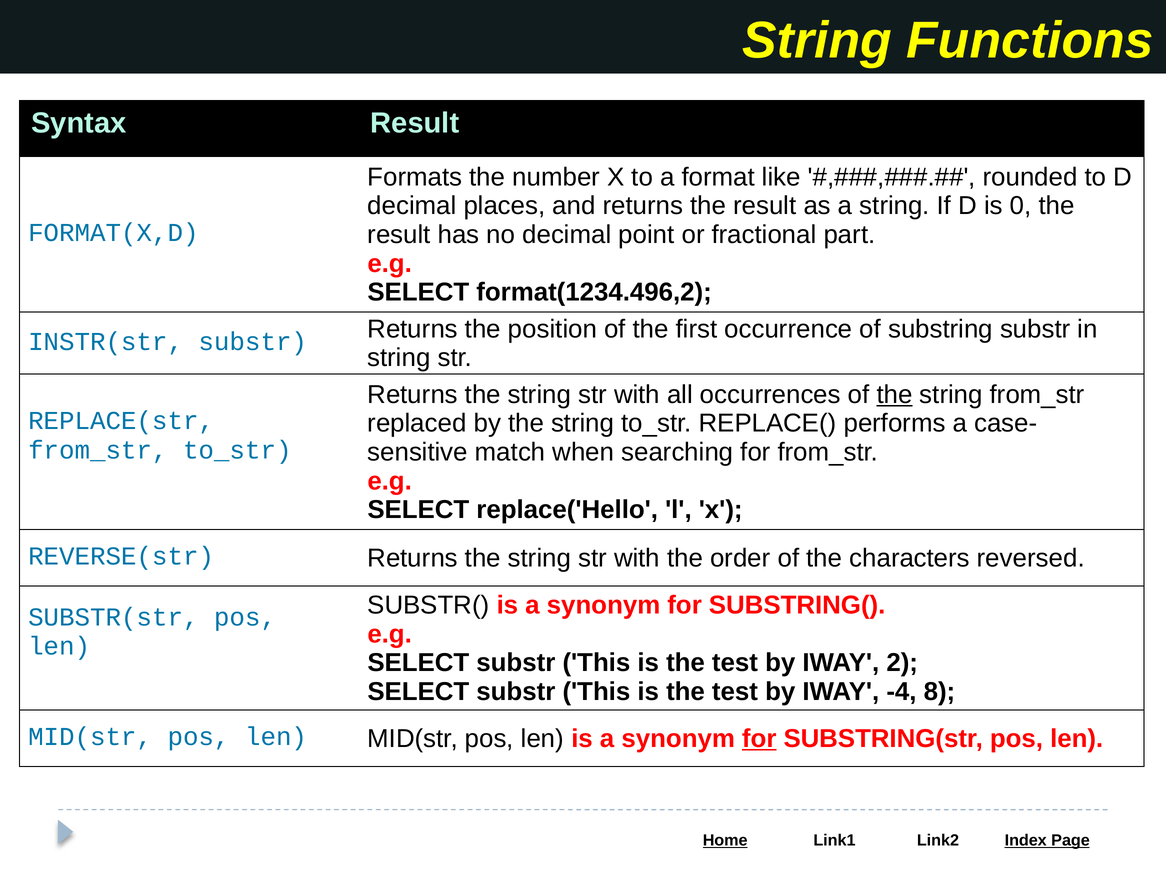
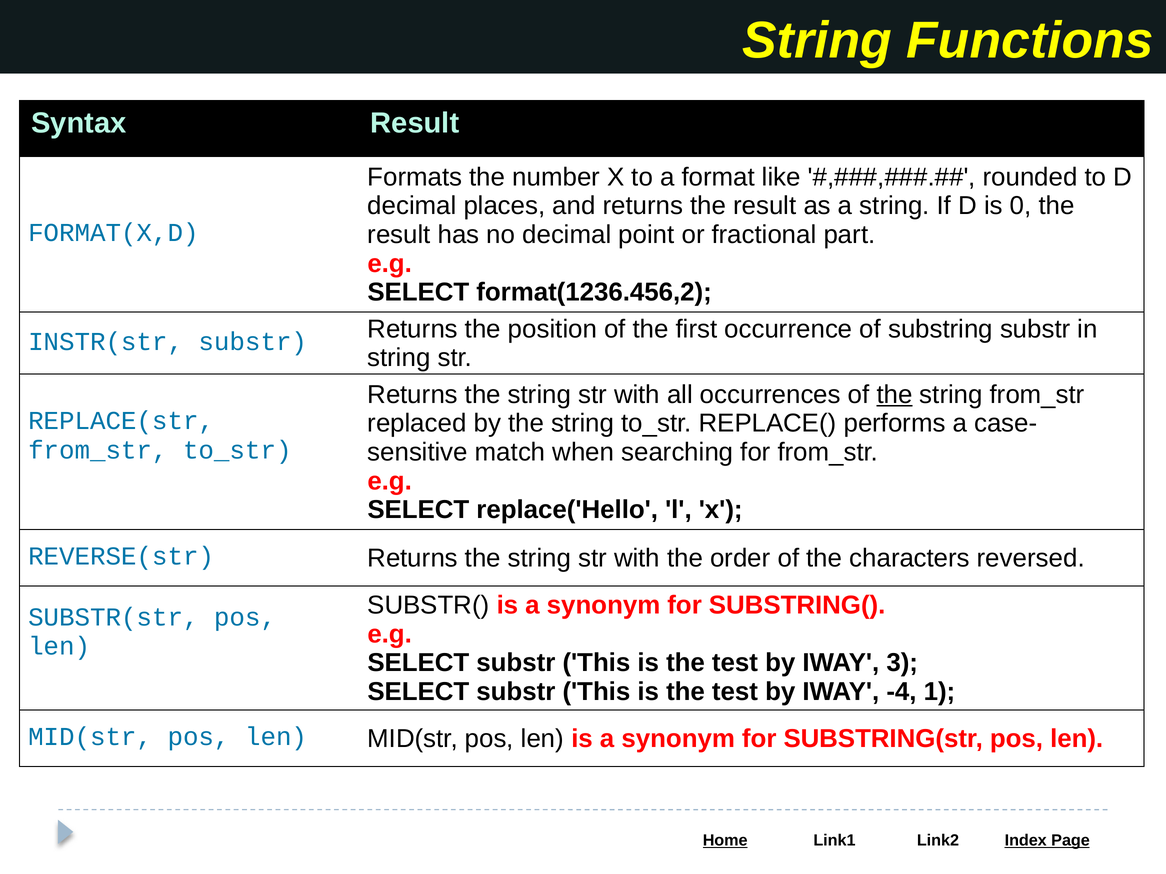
format(1234.496,2: format(1234.496,2 -> format(1236.456,2 (594, 292)
2: 2 -> 3 (902, 663)
8: 8 -> 1 (939, 692)
for underline: present -> none (759, 739)
